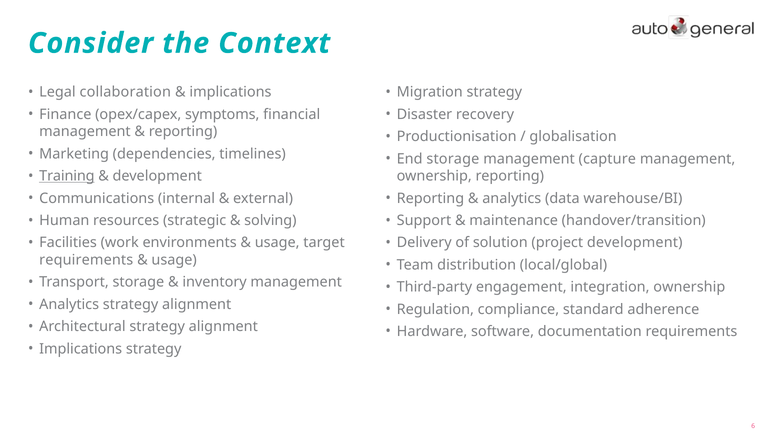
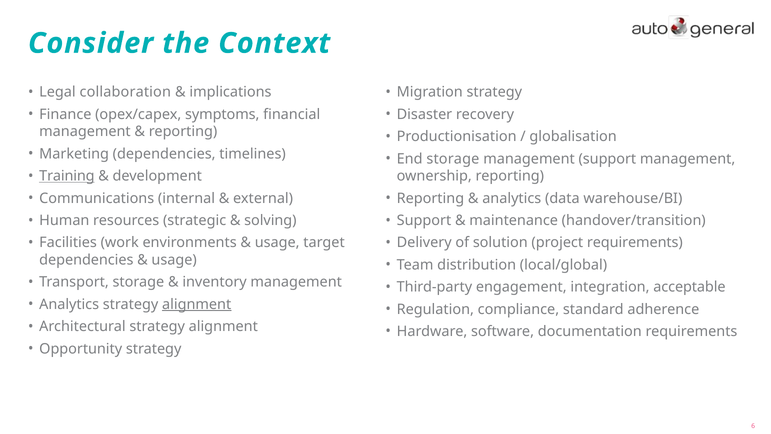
management capture: capture -> support (607, 159)
project development: development -> requirements (635, 242)
requirements: requirements -> dependencies (86, 260)
integration ownership: ownership -> acceptable (689, 287)
alignment underline: none -> present (197, 304)
Implications: Implications -> Opportunity (81, 349)
